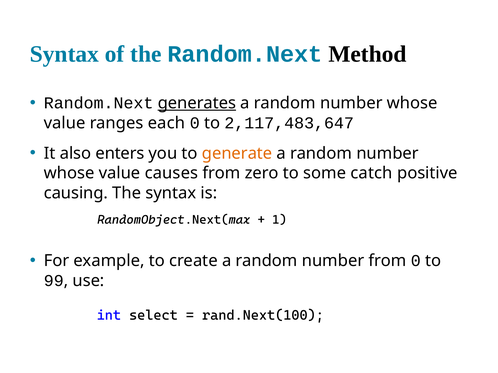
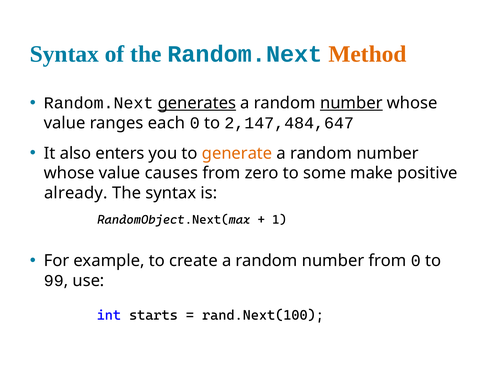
Method colour: black -> orange (367, 54)
number underline: none -> present (351, 103)
2,117,483,647: 2,117,483,647 -> 2,147,484,647 (289, 123)
catch: catch -> make (372, 173)
causing: causing -> already (76, 193)
select: select -> starts (153, 316)
